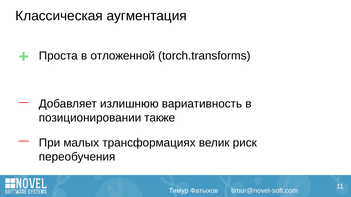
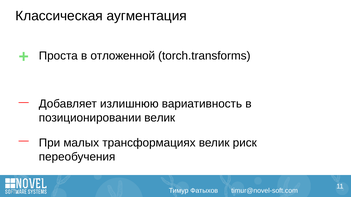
позиционировании также: также -> велик (160, 118)
